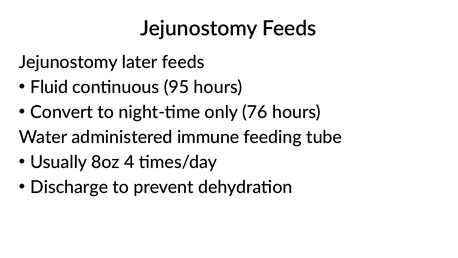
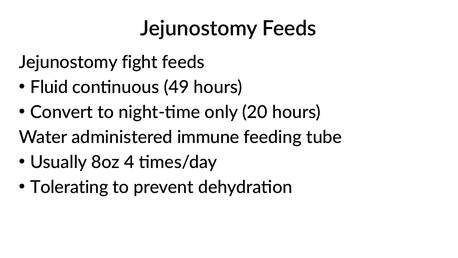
later: later -> fight (140, 62)
95: 95 -> 49 (177, 87)
76: 76 -> 20 (255, 112)
Discharge: Discharge -> Tolerating (69, 187)
